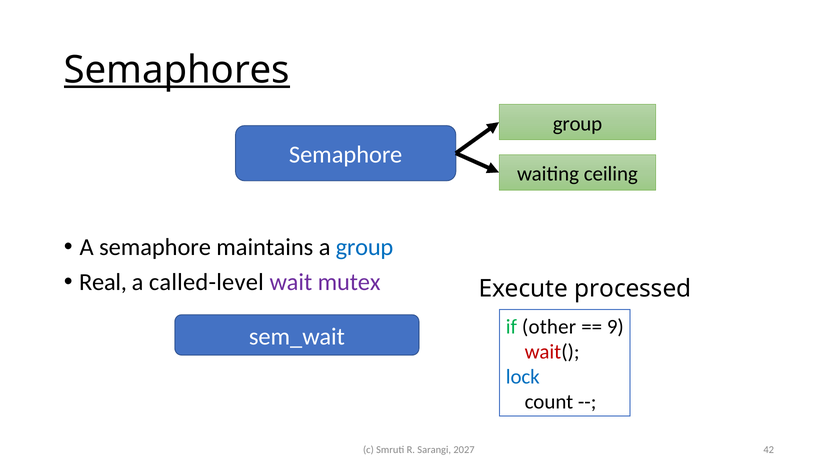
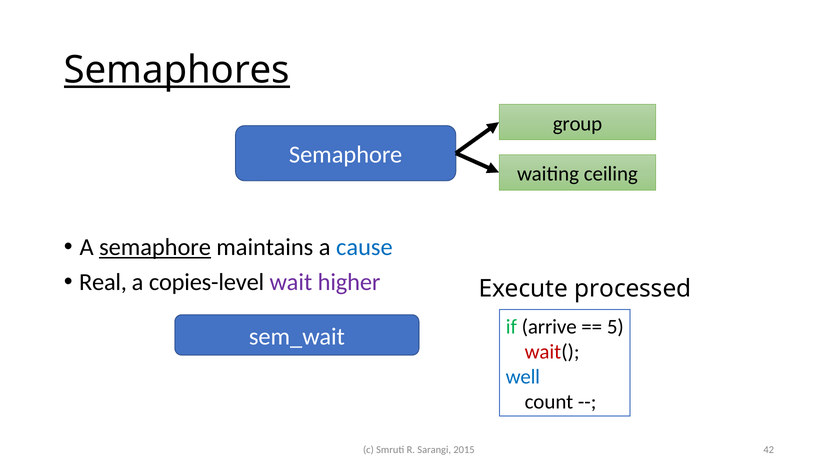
semaphore underline: none -> present (155, 247)
a group: group -> cause (364, 247)
called-level: called-level -> copies-level (207, 282)
mutex: mutex -> higher (349, 282)
other: other -> arrive (549, 327)
9: 9 -> 5 (615, 327)
lock: lock -> well (523, 377)
2027: 2027 -> 2015 (464, 450)
